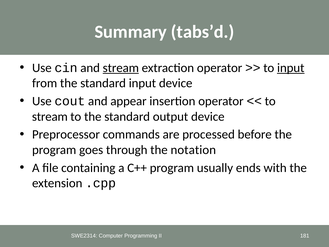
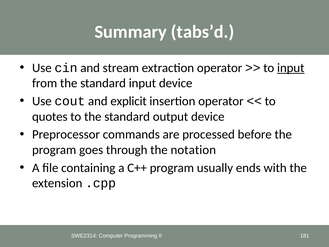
stream underline: present -> none (121, 68)
appear: appear -> explicit (129, 101)
stream: stream -> quotes (50, 116)
